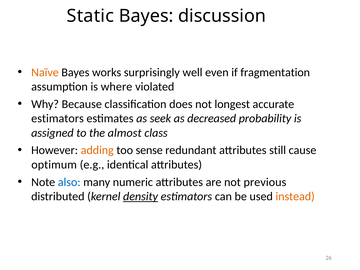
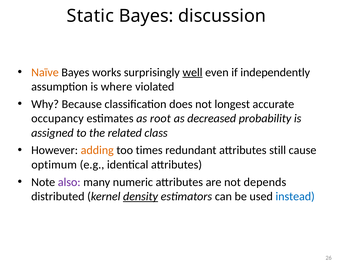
well underline: none -> present (192, 72)
fragmentation: fragmentation -> independently (275, 72)
estimators: estimators -> occupancy (57, 118)
seek: seek -> root (160, 118)
almost: almost -> related (125, 133)
sense: sense -> times (149, 150)
also colour: blue -> purple (69, 182)
previous: previous -> depends (265, 182)
instead colour: orange -> blue (295, 196)
